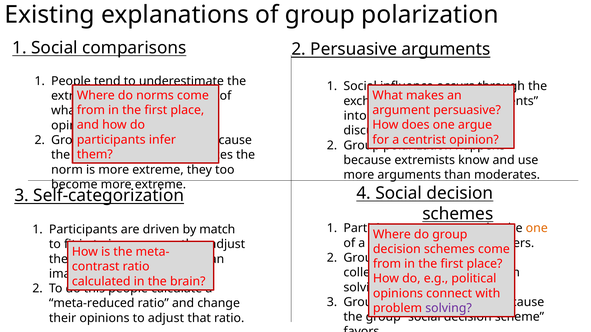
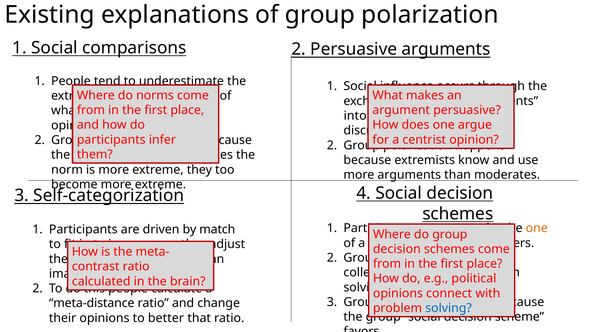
meta-reduced: meta-reduced -> meta-distance (92, 304)
solving colour: purple -> blue (449, 309)
to adjust: adjust -> better (166, 318)
